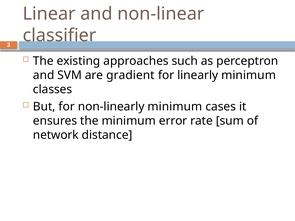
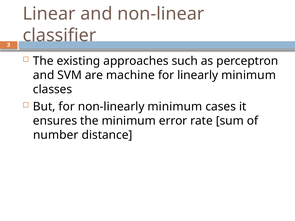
gradient: gradient -> machine (130, 75)
network: network -> number (56, 135)
